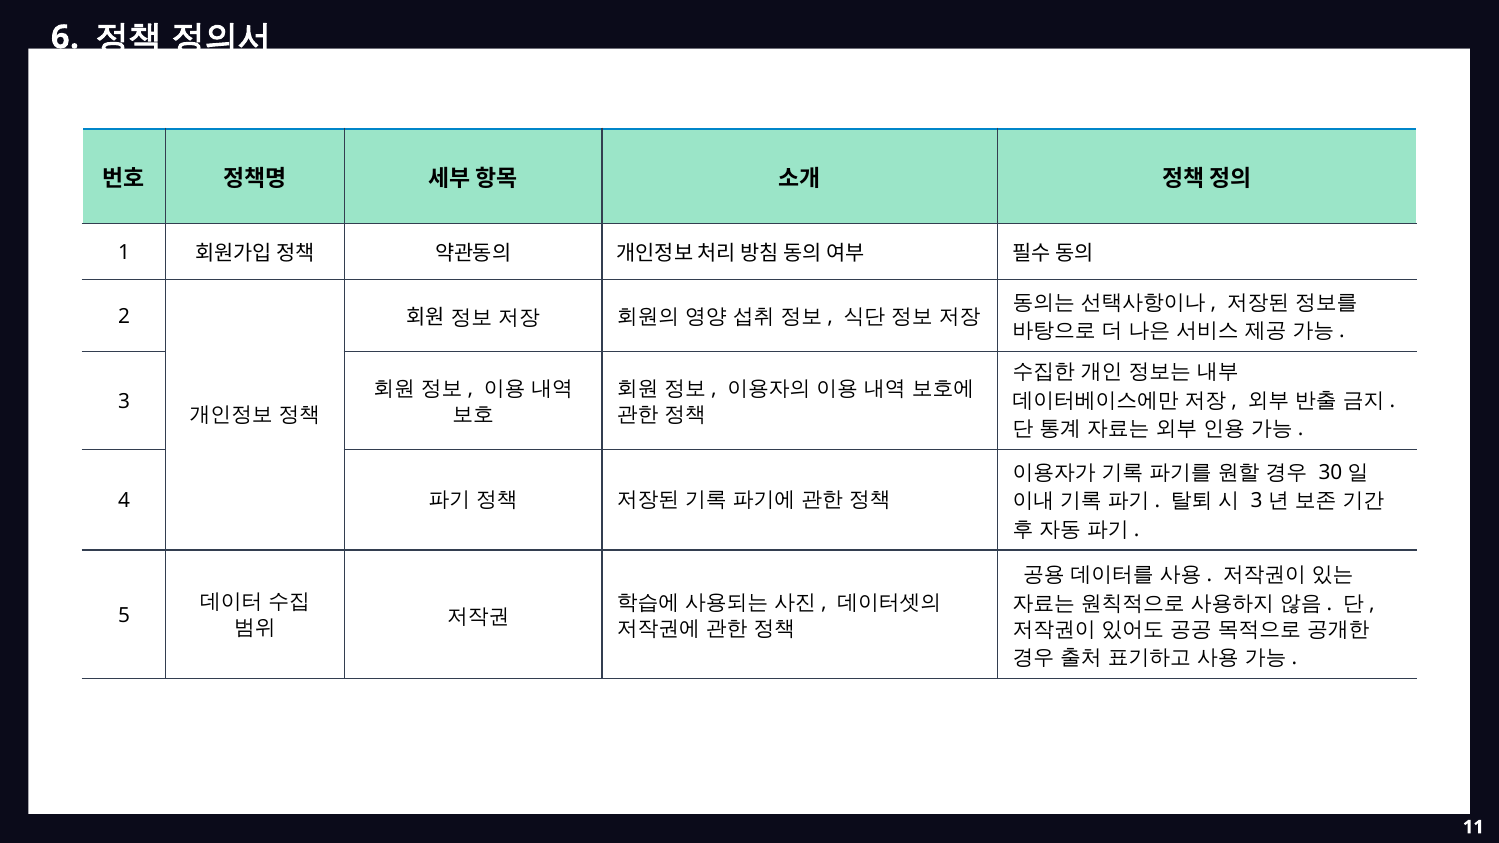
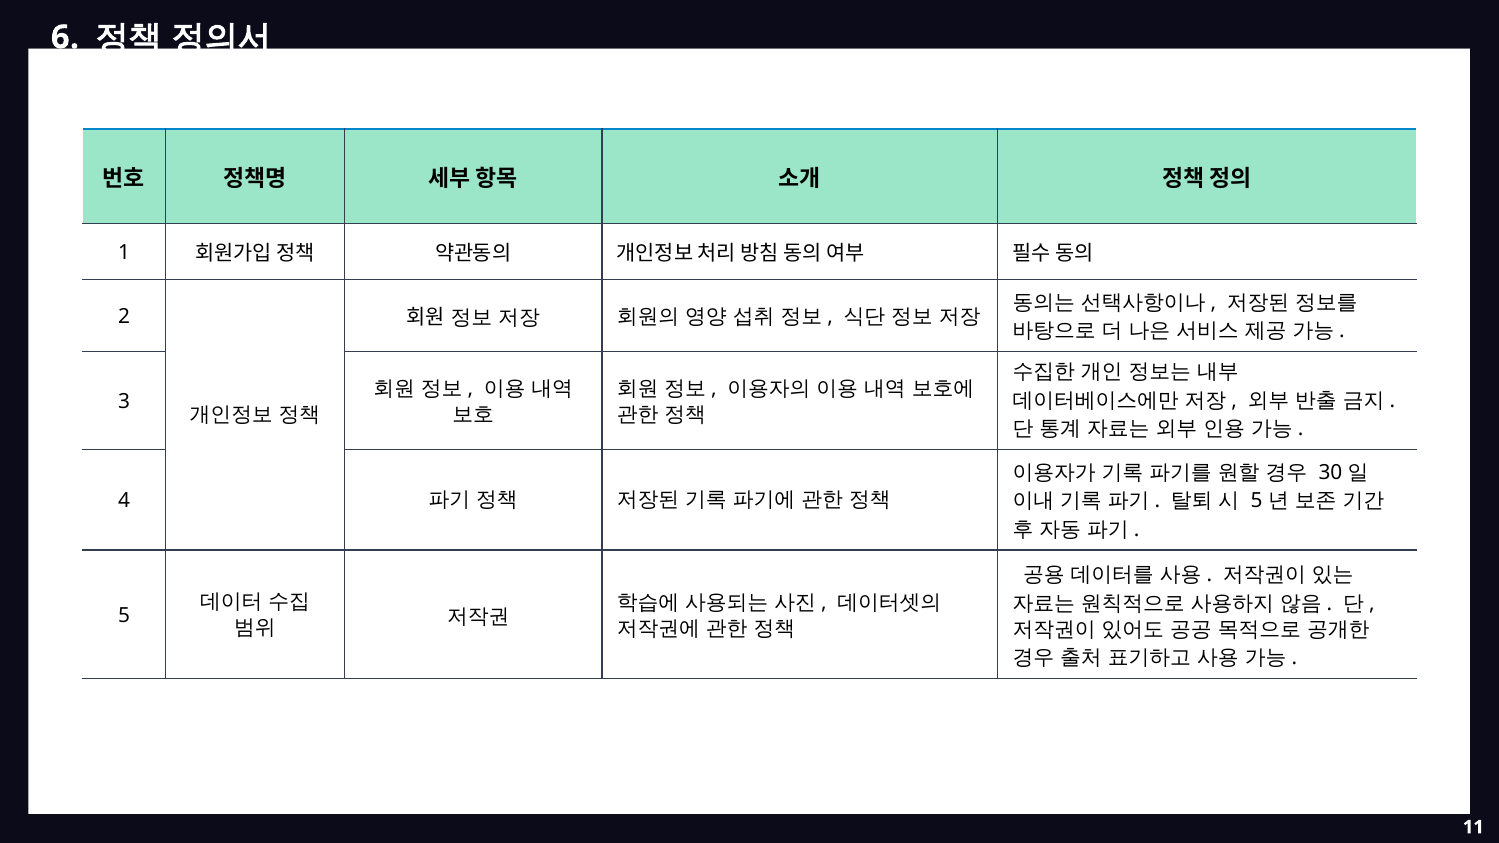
3: 3 -> 5 (1257, 501)
